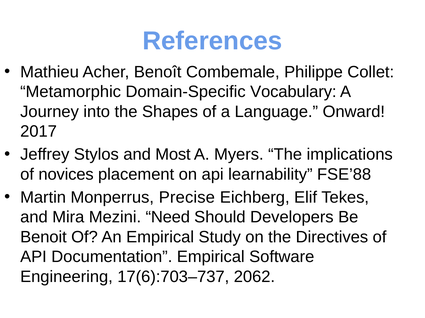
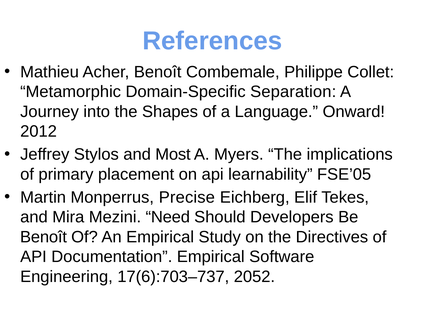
Vocabulary: Vocabulary -> Separation (293, 92)
2017: 2017 -> 2012 (39, 132)
novices: novices -> primary (66, 175)
FSE’88: FSE’88 -> FSE’05 (344, 175)
Benoit: Benoit -> Benoît (44, 238)
2062: 2062 -> 2052 (254, 277)
